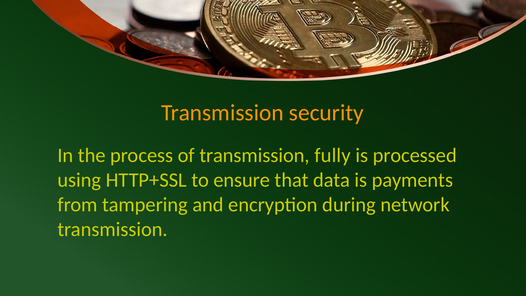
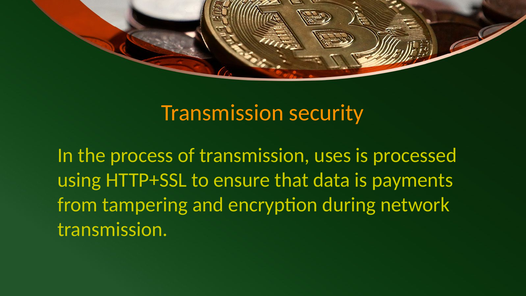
fully: fully -> uses (333, 156)
